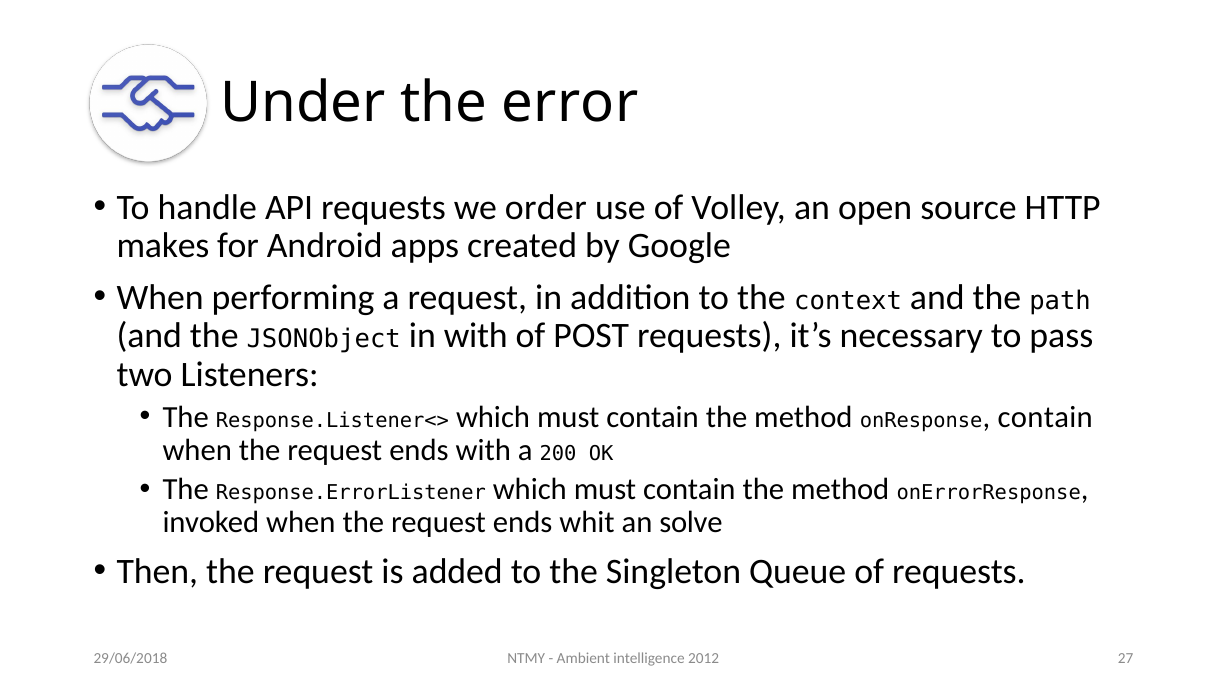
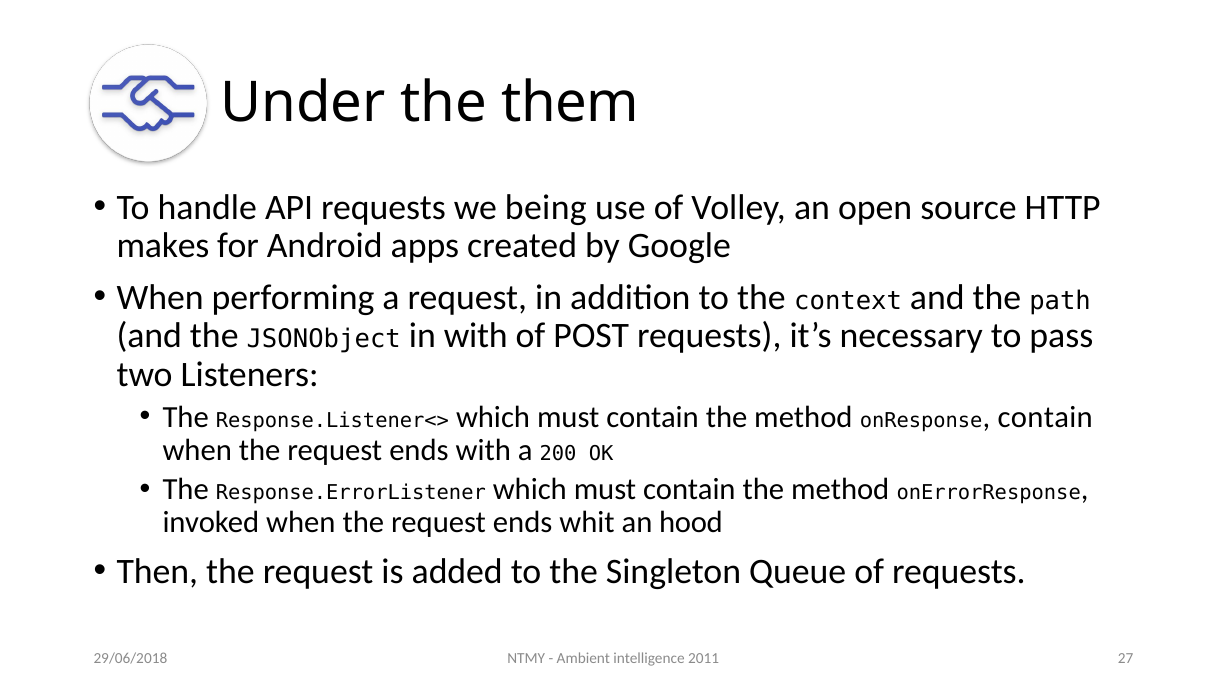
error: error -> them (571, 103)
order: order -> being (546, 207)
solve: solve -> hood (691, 523)
2012: 2012 -> 2011 (704, 659)
